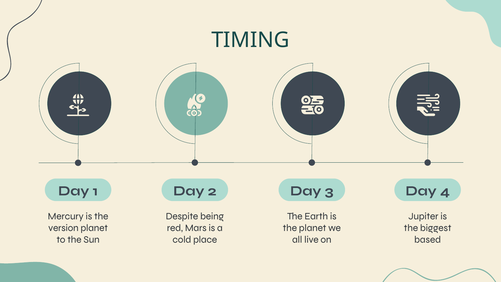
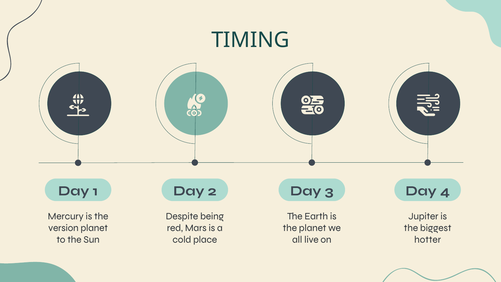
based: based -> hotter (428, 239)
